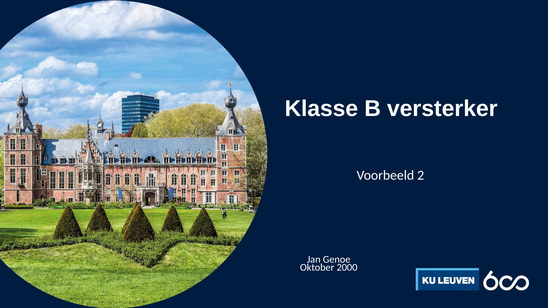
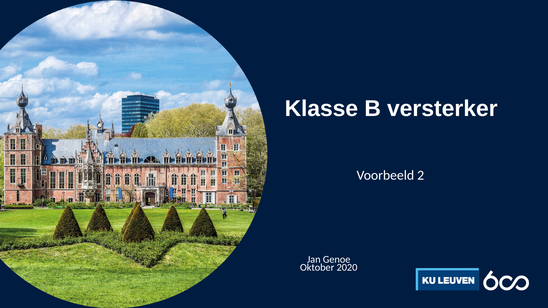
2000: 2000 -> 2020 (347, 268)
